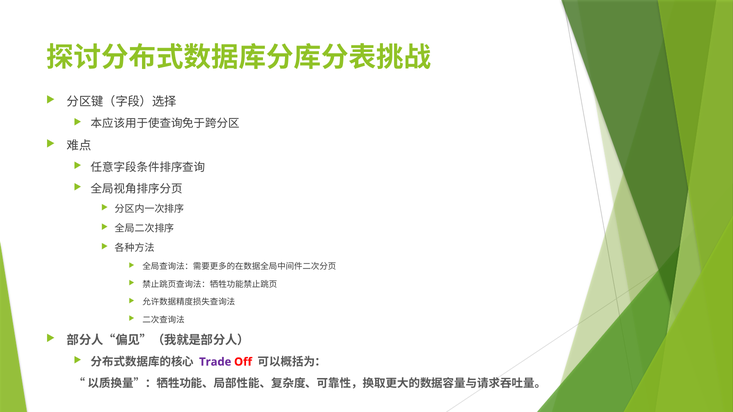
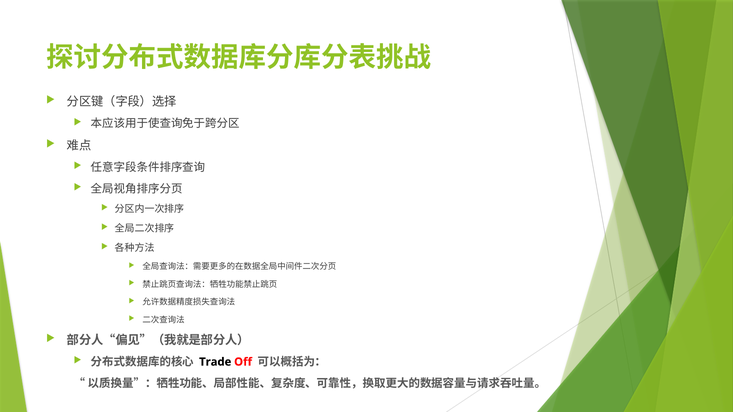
Trade colour: purple -> black (215, 362)
